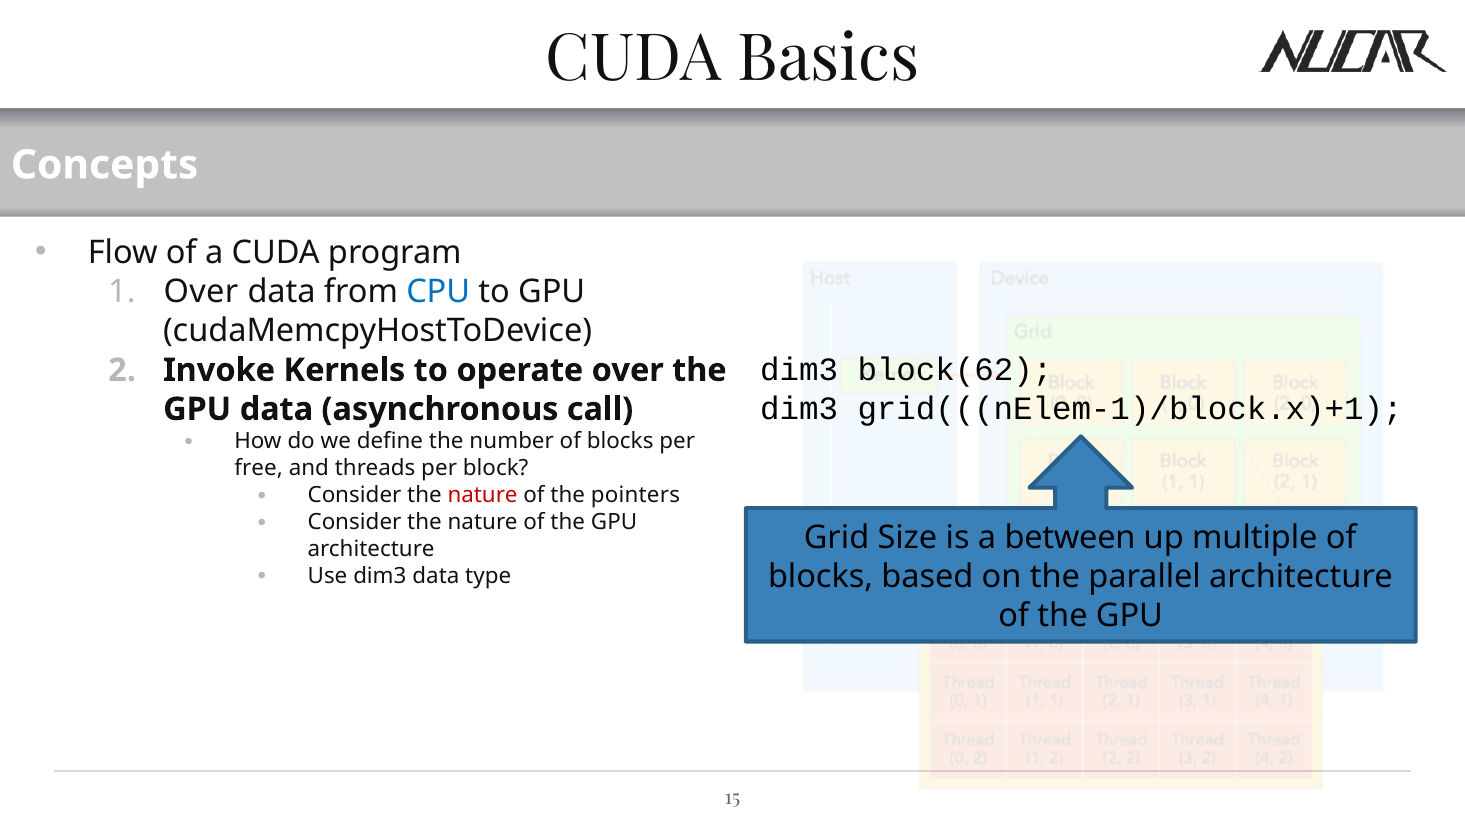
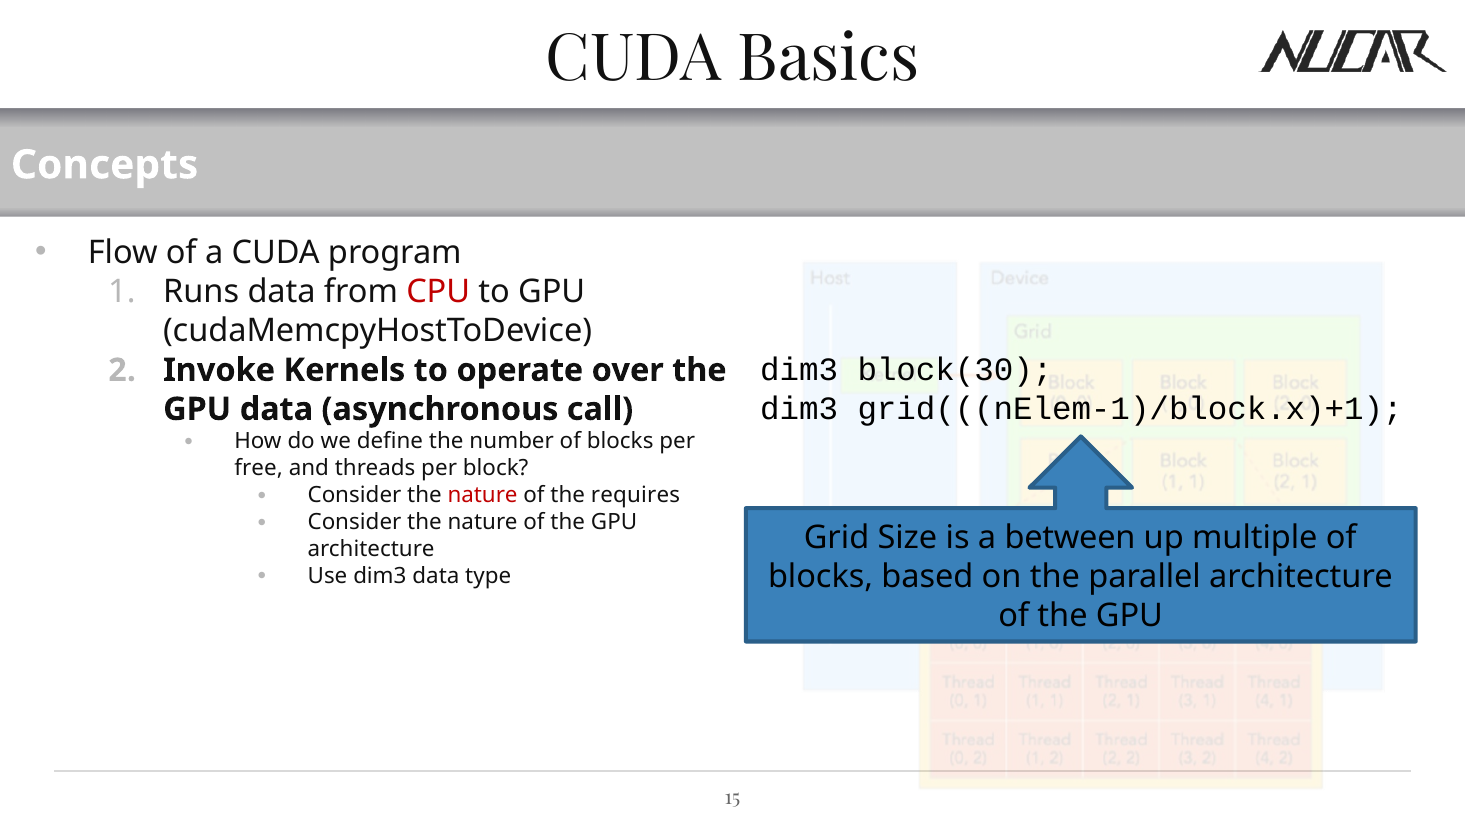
Over: Over -> Runs (201, 292)
CPU colour: blue -> red (438, 292)
block(62: block(62 -> block(30 (955, 370)
pointers: pointers -> requires (635, 495)
